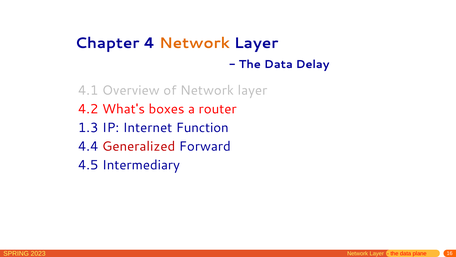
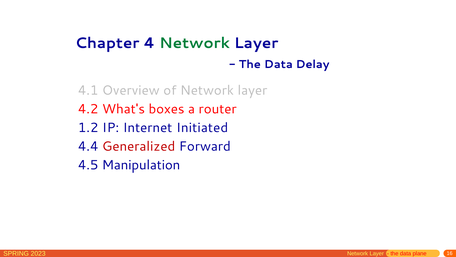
Network colour: orange -> green (195, 43)
1.3: 1.3 -> 1.2 (88, 128)
Function: Function -> Initiated (202, 128)
Intermediary: Intermediary -> Manipulation (141, 165)
